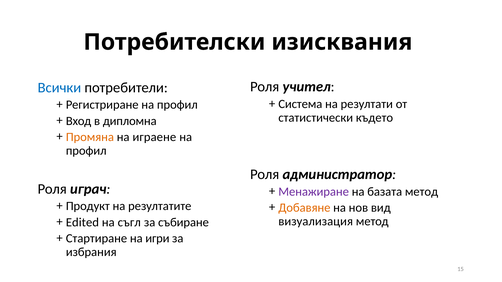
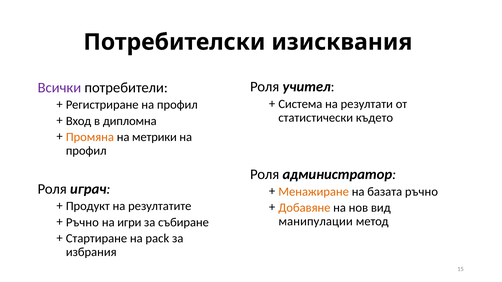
Всички colour: blue -> purple (59, 88)
играене: играене -> метрики (154, 137)
Менажиране colour: purple -> orange (314, 192)
базата метод: метод -> ръчно (421, 192)
визуализация: визуализация -> манипулации (316, 222)
Edited: Edited -> Ръчно (82, 223)
съгл: съгл -> игри (129, 223)
игри: игри -> pack (157, 239)
